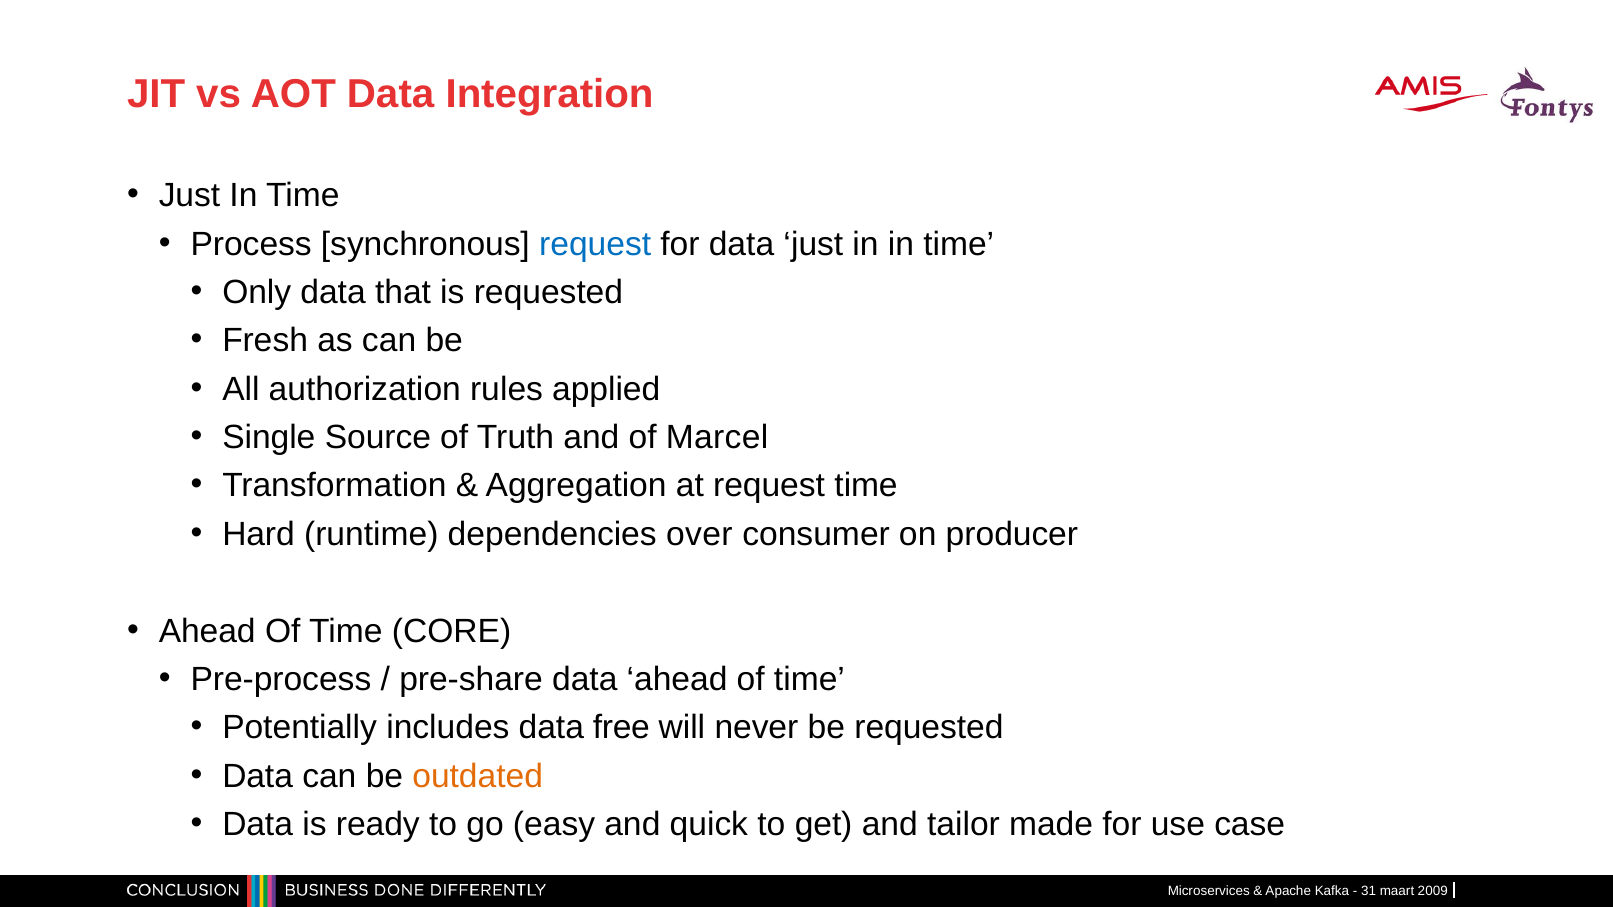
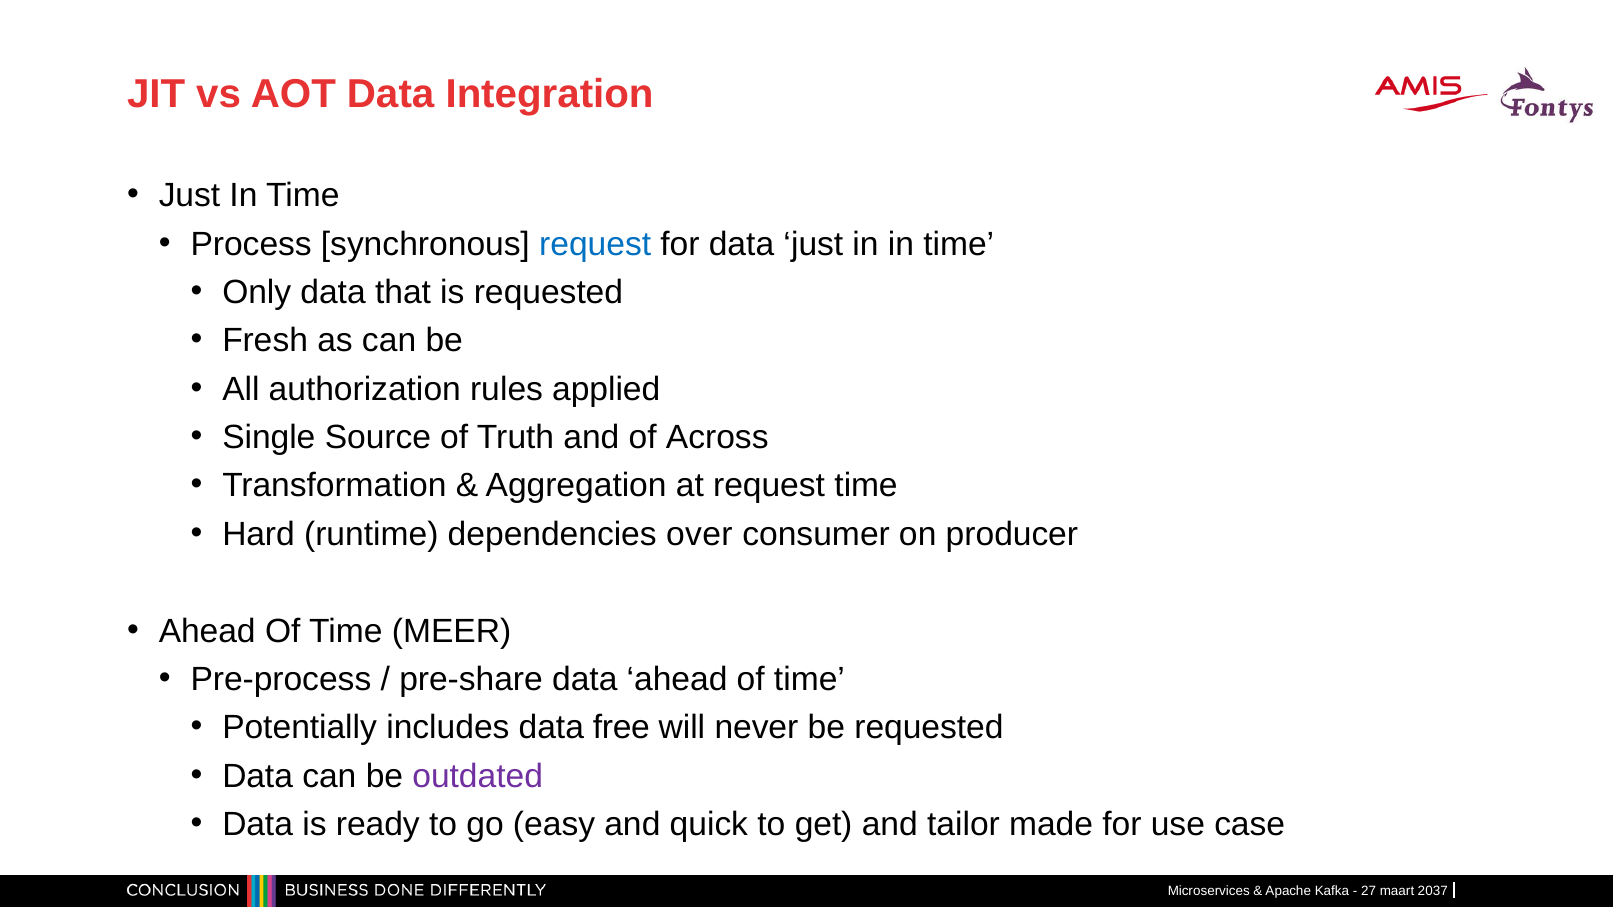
Marcel: Marcel -> Across (717, 438)
CORE: CORE -> MEER (452, 631)
outdated colour: orange -> purple (478, 776)
31: 31 -> 27 (1369, 892)
2009: 2009 -> 2037 (1433, 892)
